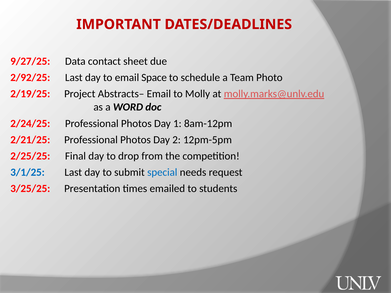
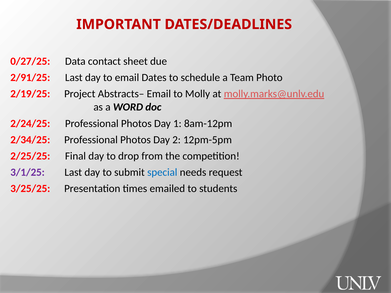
9/27/25: 9/27/25 -> 0/27/25 (30, 61)
2/92/25: 2/92/25 -> 2/91/25 (30, 78)
Space: Space -> Dates (154, 78)
2/21/25: 2/21/25 -> 2/34/25 (30, 140)
3/1/25 colour: blue -> purple (28, 172)
